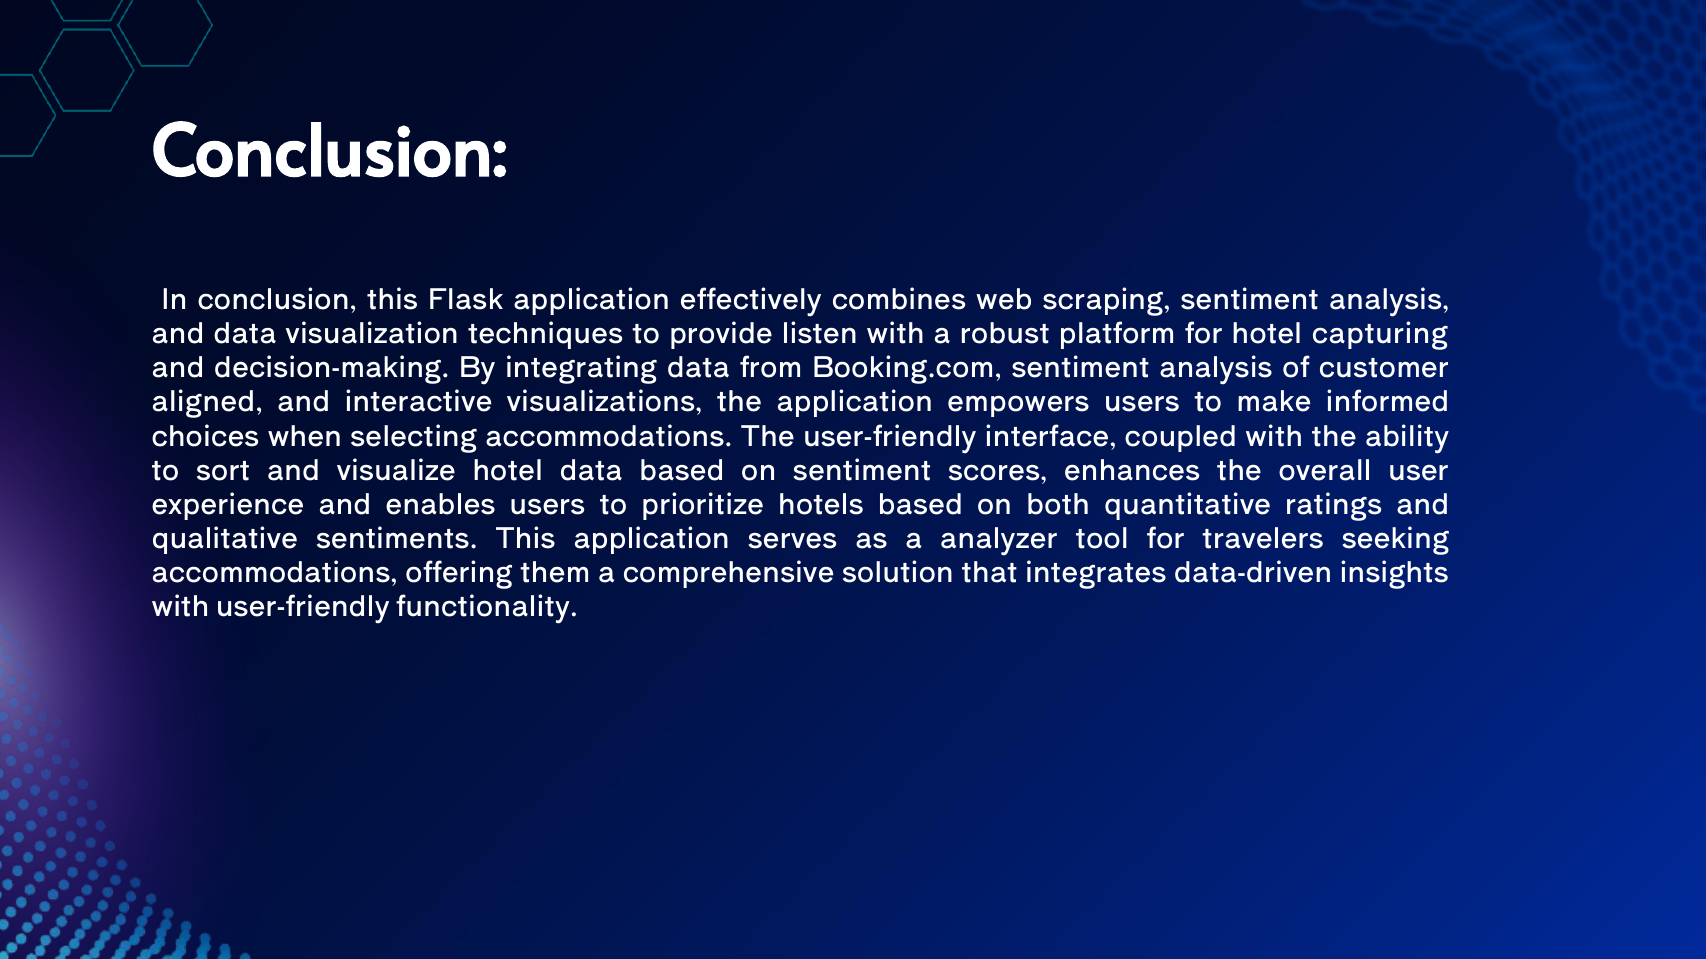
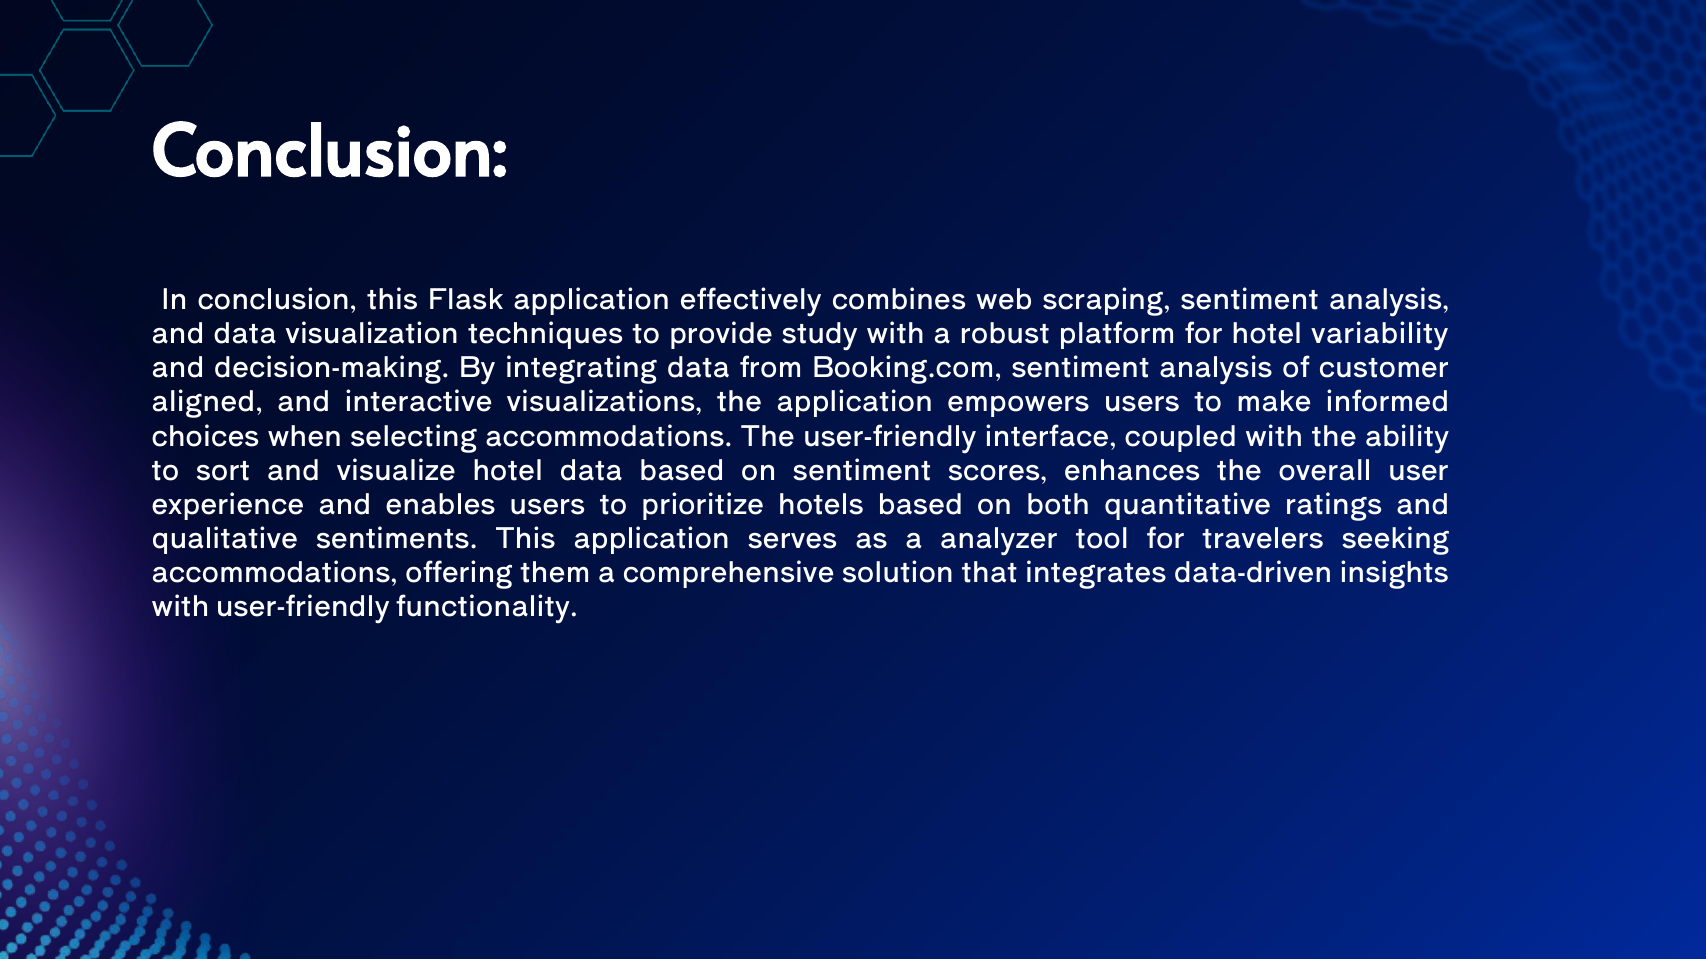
listen: listen -> study (820, 335)
capturing: capturing -> variability (1380, 335)
